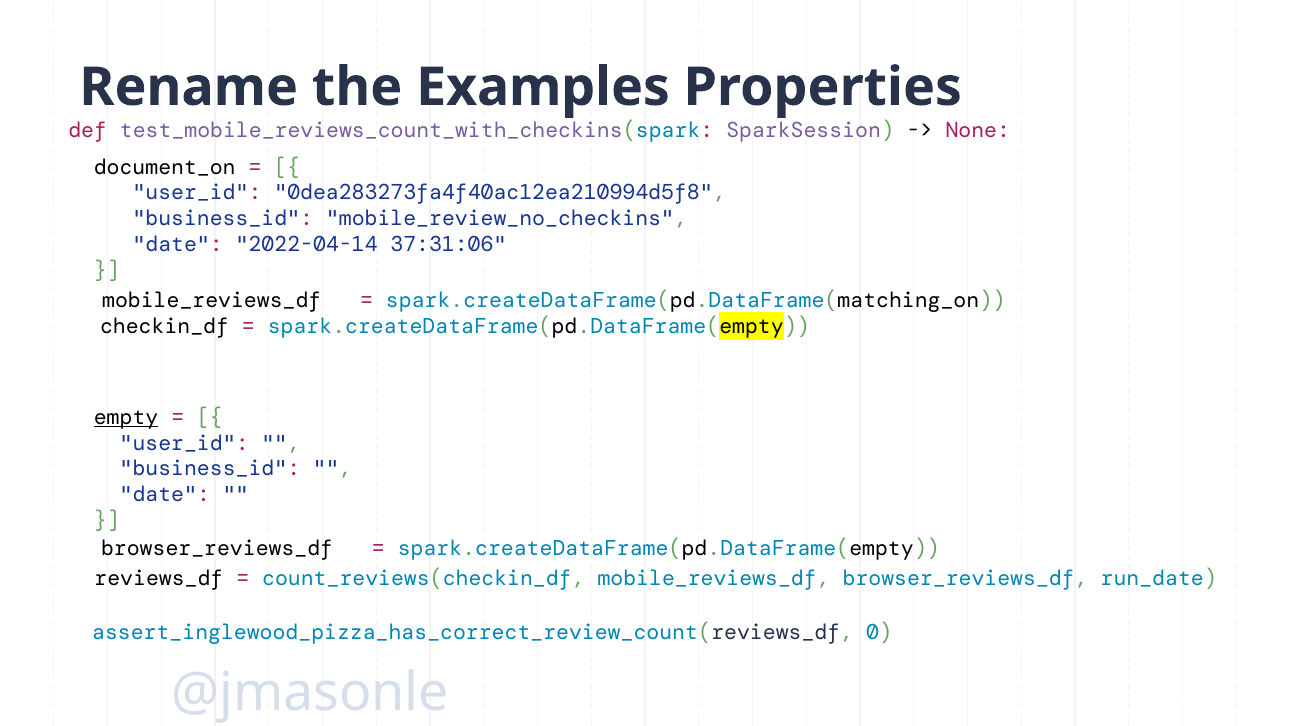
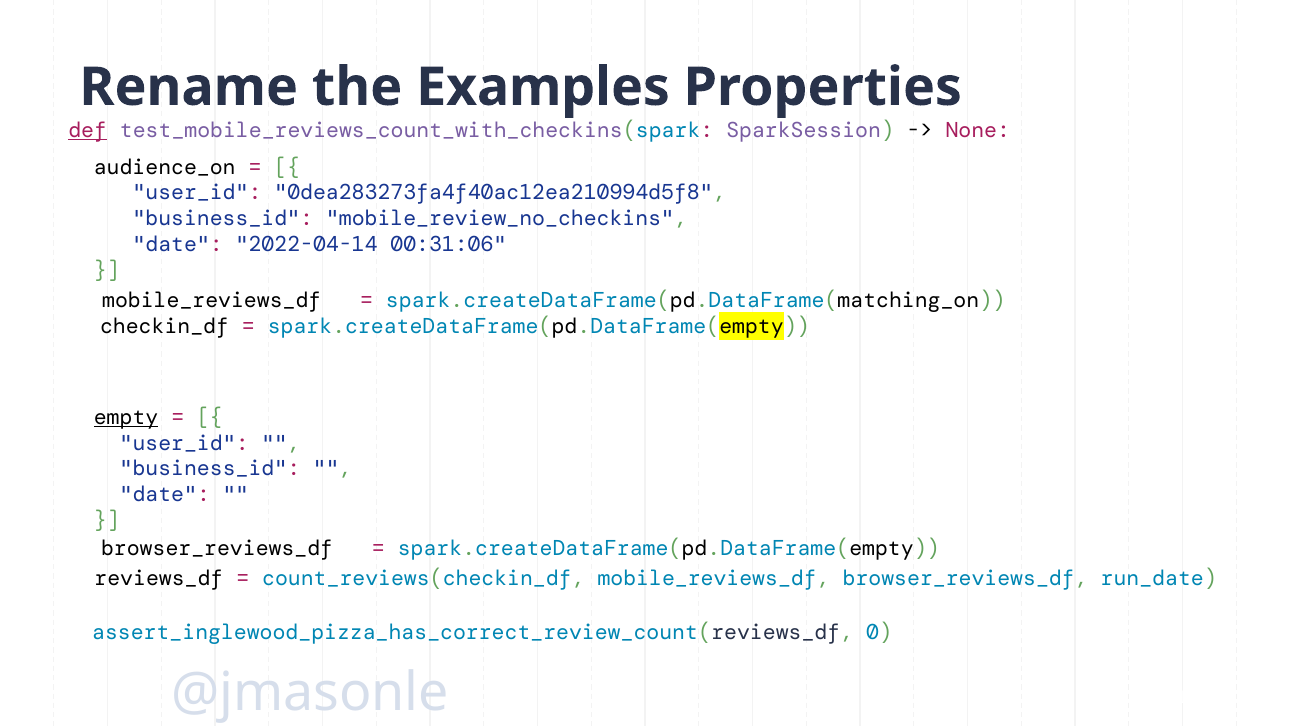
def underline: none -> present (88, 130)
document_on: document_on -> audience_on (165, 167)
37:31:06: 37:31:06 -> 00:31:06 (448, 244)
